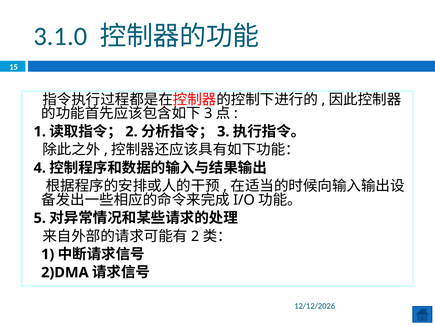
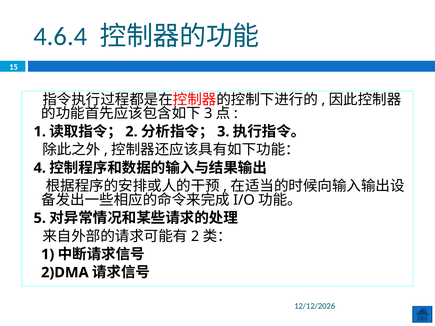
3.1.0: 3.1.0 -> 4.6.4 (60, 36)
